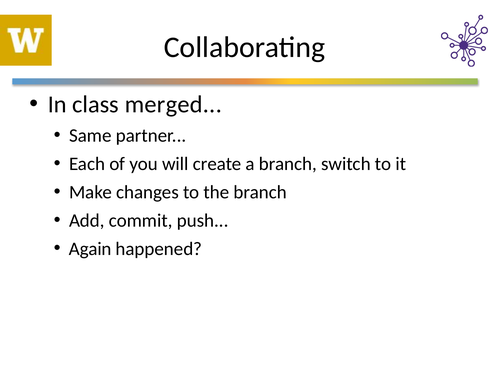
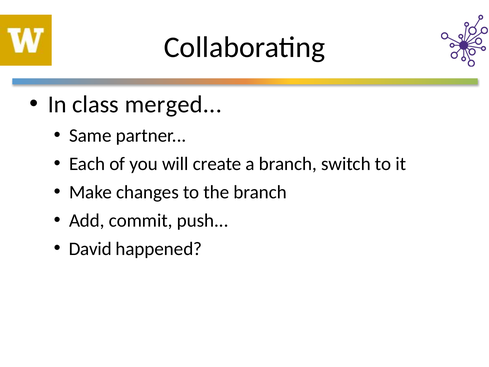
Again: Again -> David (90, 249)
